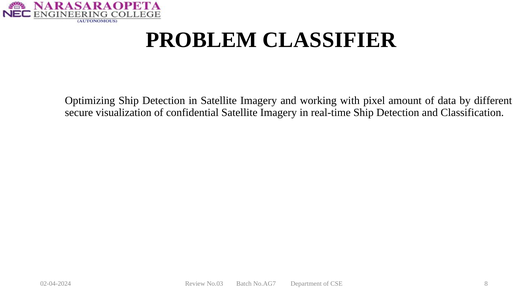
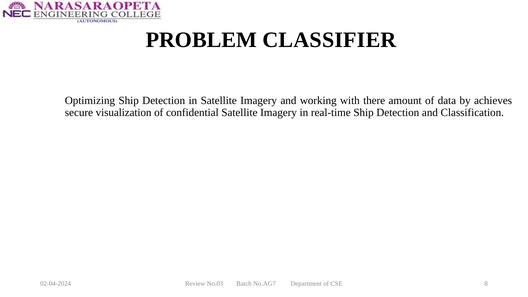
pixel: pixel -> there (374, 101)
different: different -> achieves (493, 101)
